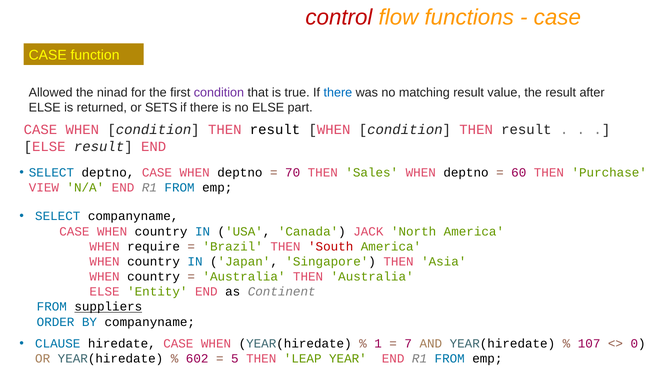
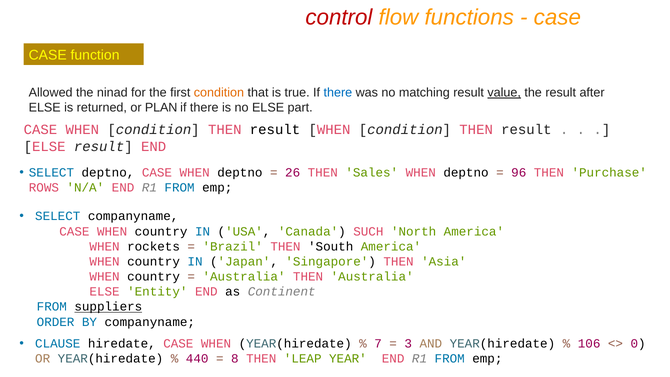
condition colour: purple -> orange (219, 93)
value underline: none -> present (504, 93)
SETS: SETS -> PLAN (161, 108)
70: 70 -> 26 (293, 173)
60: 60 -> 96 (519, 173)
VIEW: VIEW -> ROWS (44, 188)
JACK: JACK -> SUCH (368, 231)
require: require -> rockets (154, 246)
South colour: red -> black (331, 246)
1: 1 -> 7 (378, 344)
7: 7 -> 3 (408, 344)
107: 107 -> 106 (589, 344)
602: 602 -> 440 (197, 359)
5: 5 -> 8 (235, 359)
